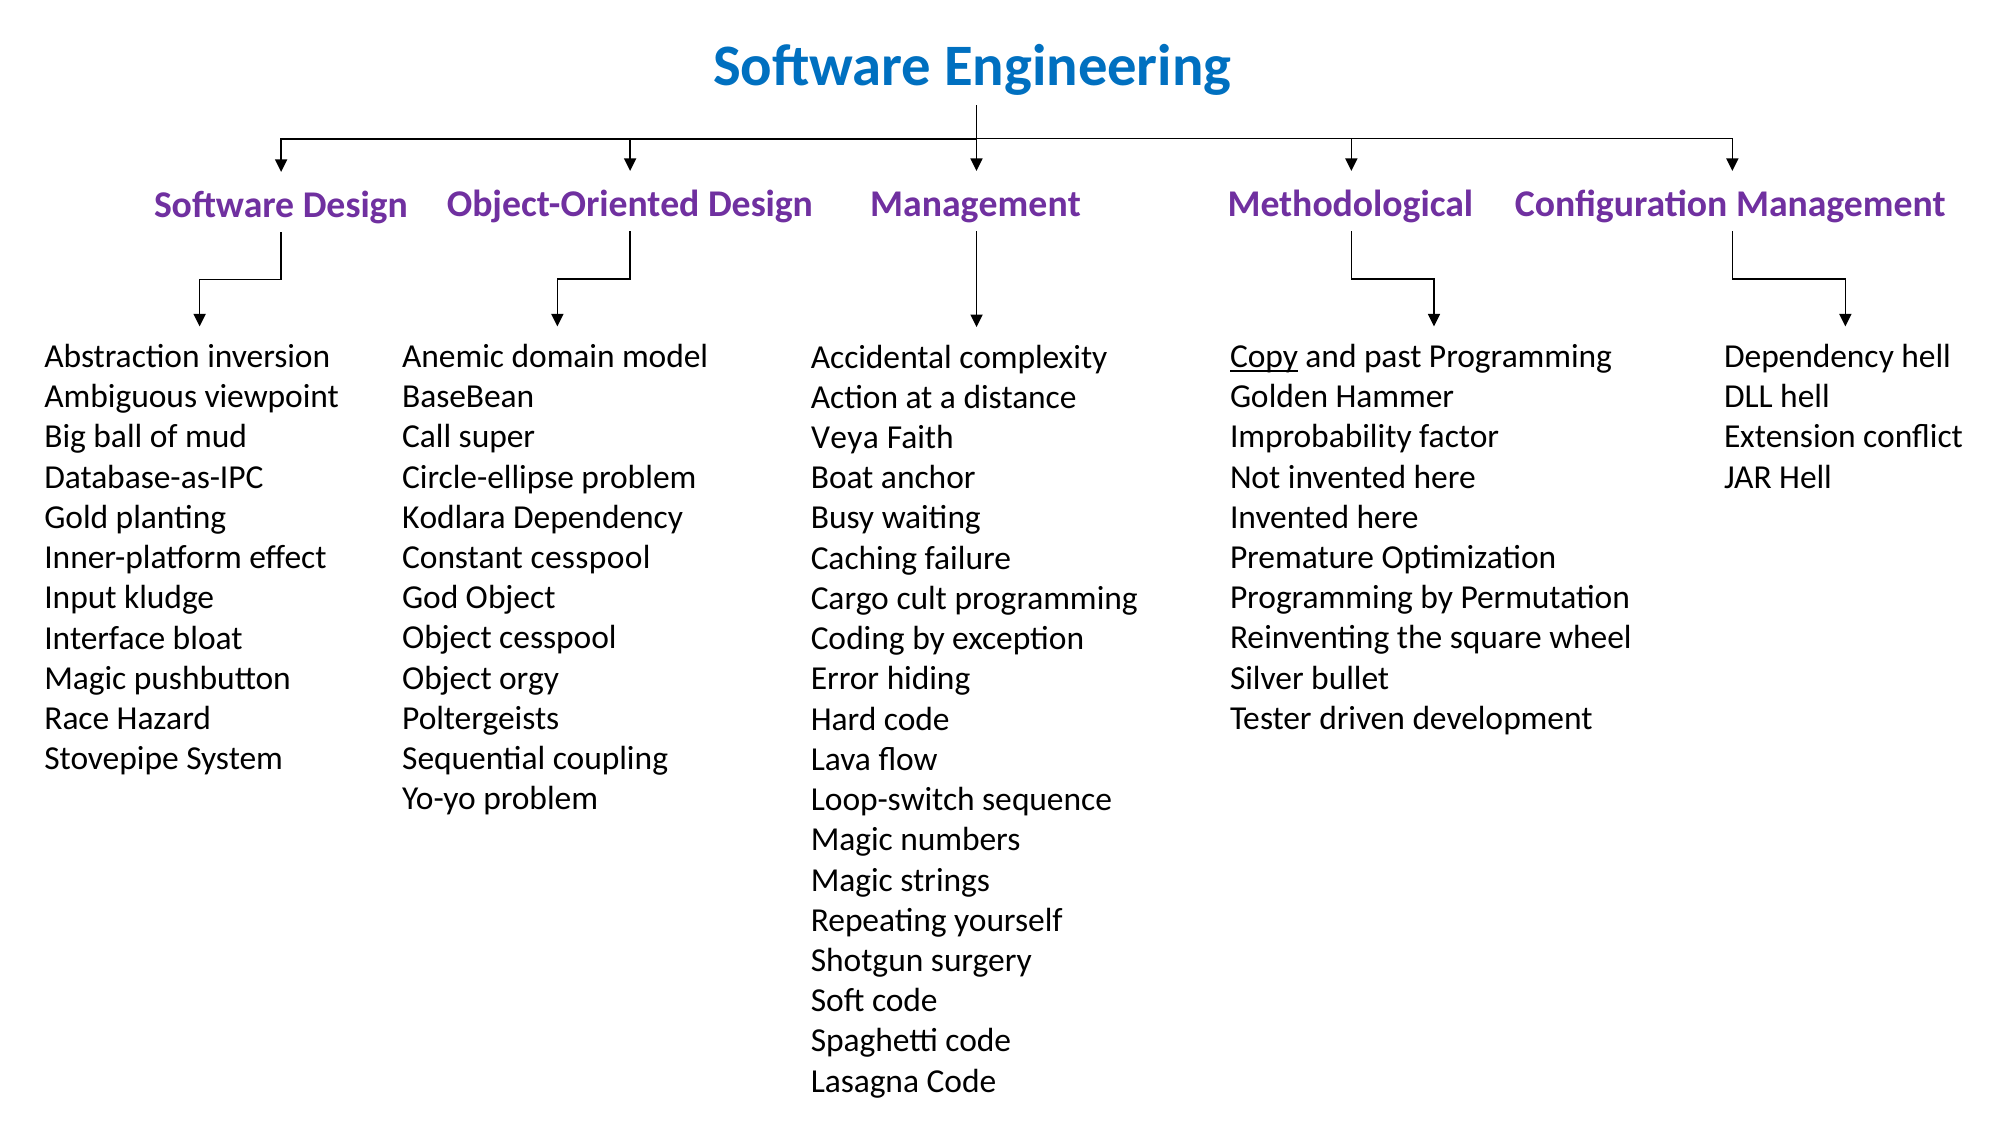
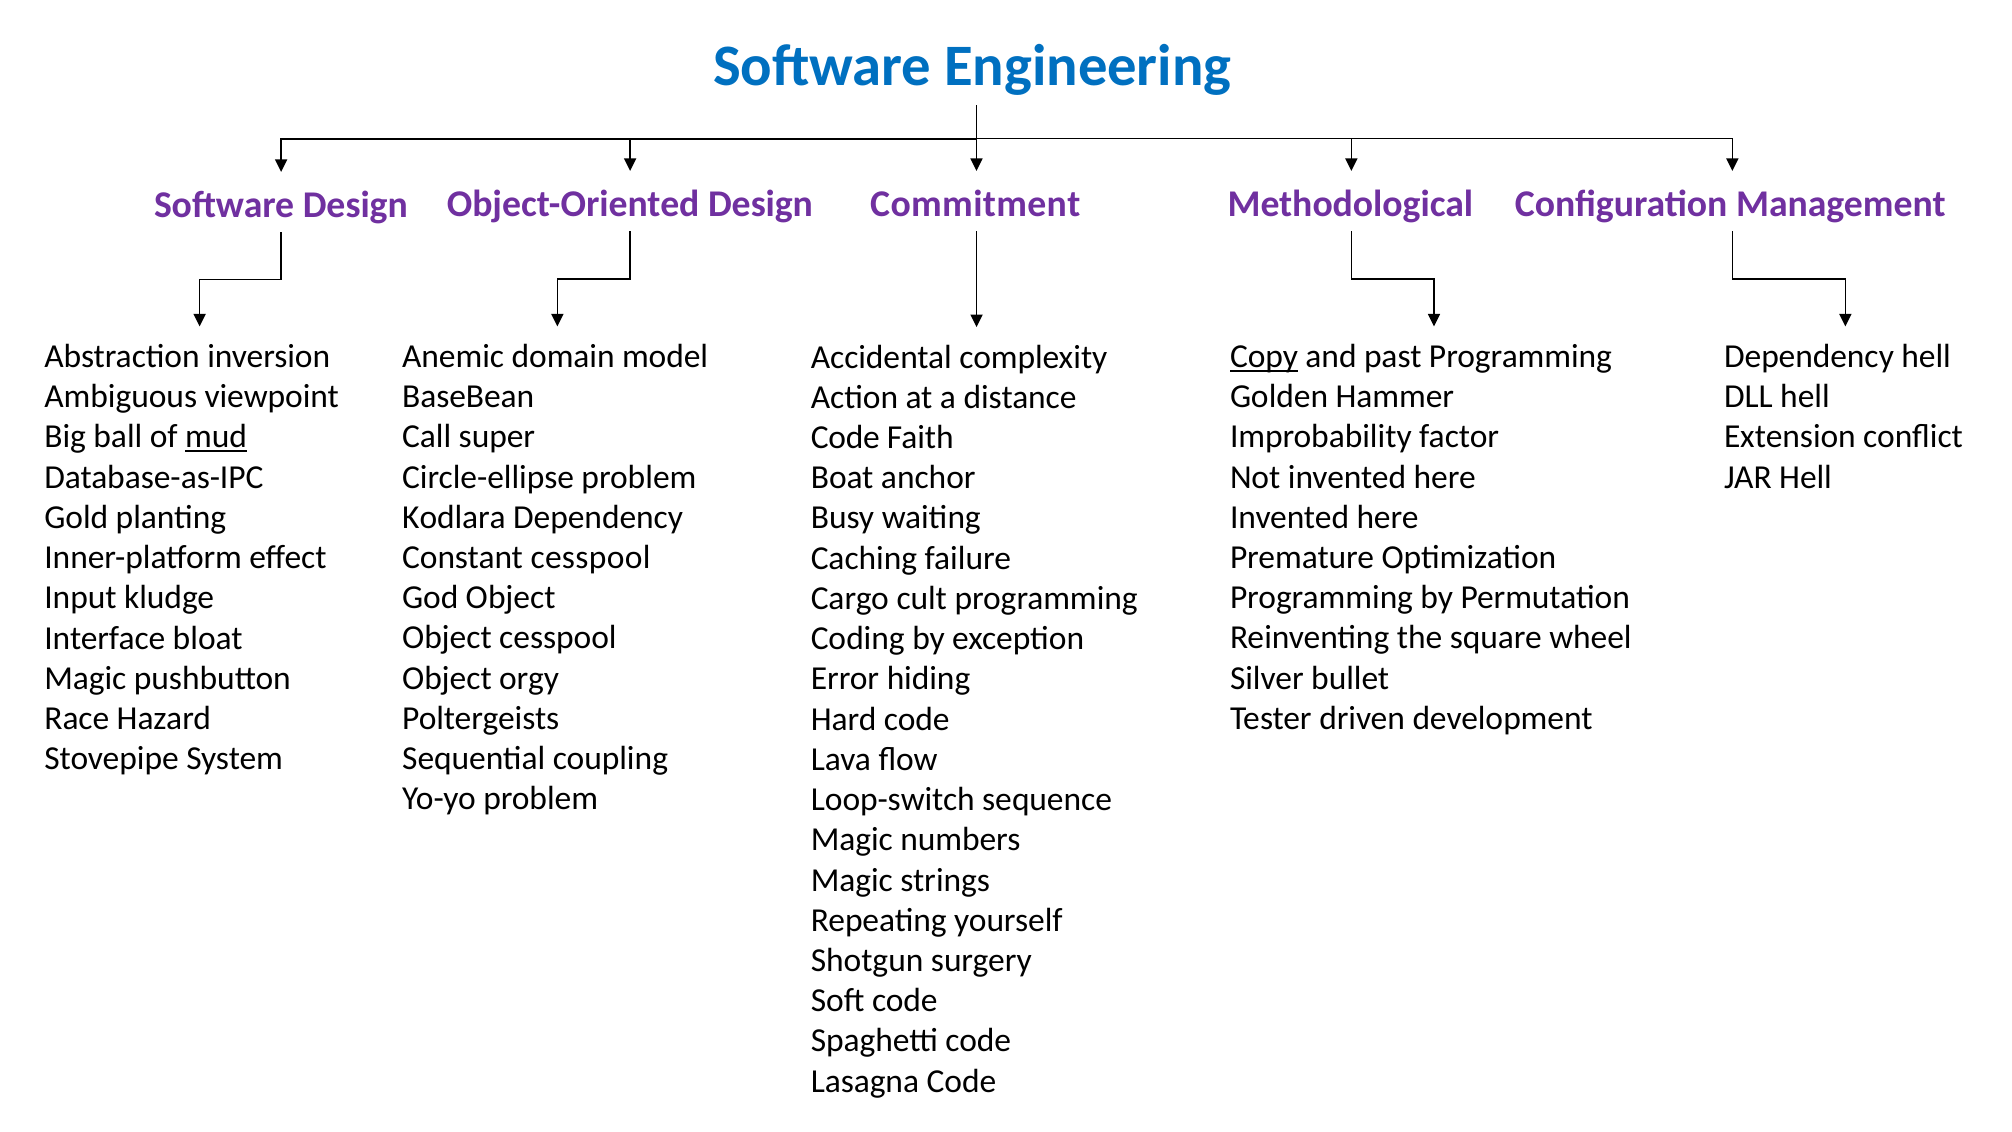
Design Management: Management -> Commitment (975, 204)
mud underline: none -> present (216, 437)
Veya: Veya -> Code (845, 437)
